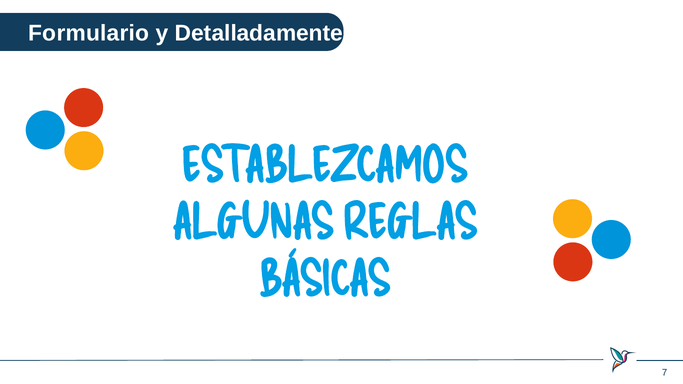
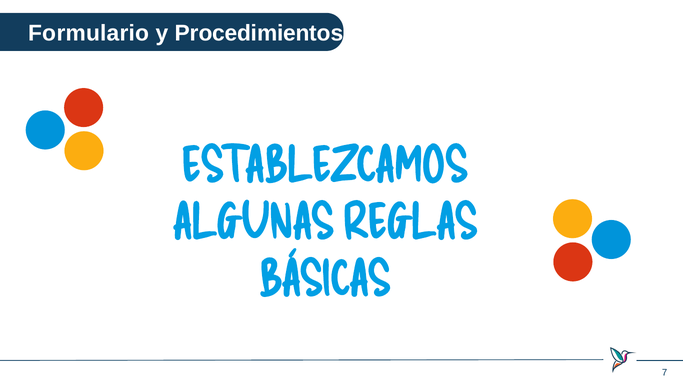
Detalladamente: Detalladamente -> Procedimientos (259, 33)
